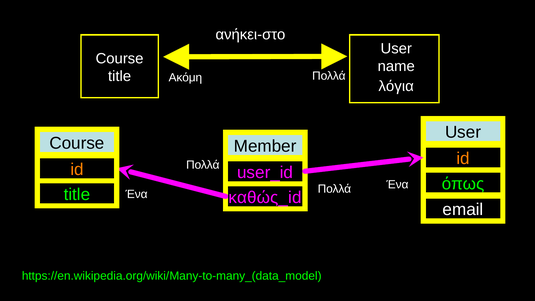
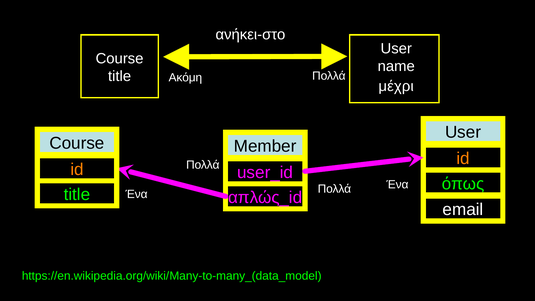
λόγια: λόγια -> μέχρι (396, 86)
καθώς_id: καθώς_id -> απλώς_id (265, 198)
